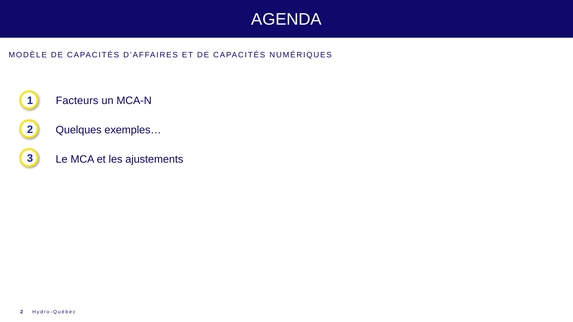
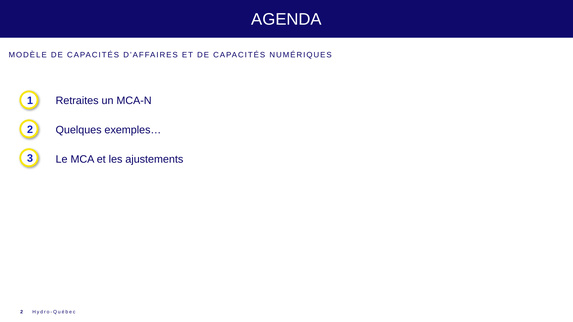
Facteurs: Facteurs -> Retraites (77, 101)
